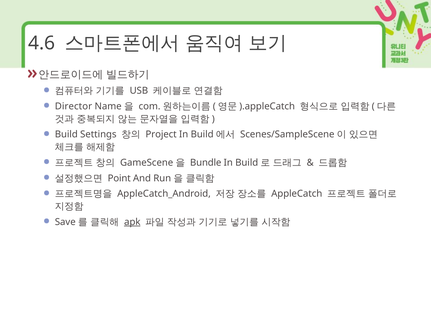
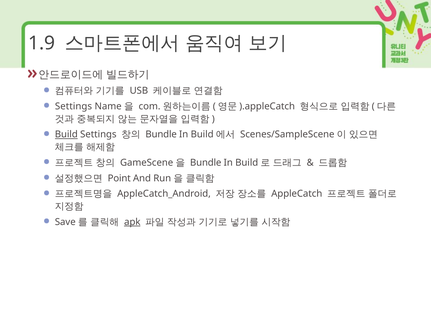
4.6: 4.6 -> 1.9 (42, 43)
Director: Director -> Settings (73, 106)
Build underline: none -> present (66, 135)
Project: Project -> Bundle (161, 135)
